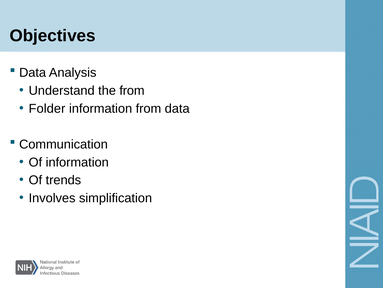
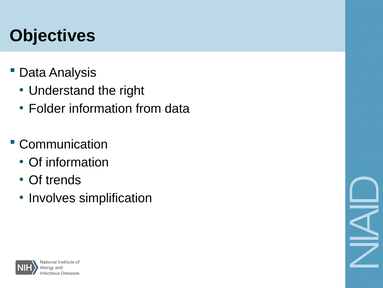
the from: from -> right (132, 90)
